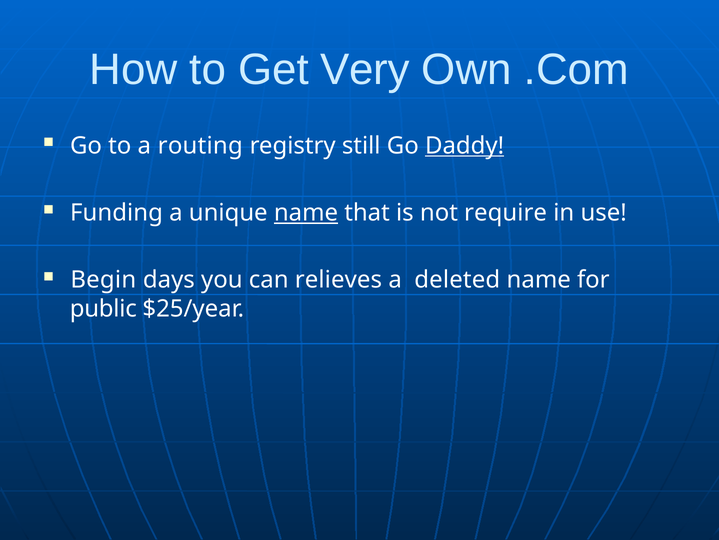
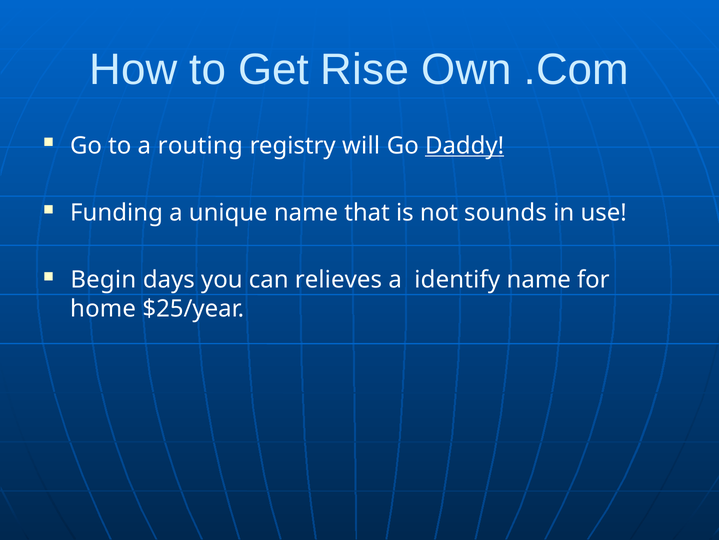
Very: Very -> Rise (365, 70)
still: still -> will (361, 145)
name underline: present -> none (306, 213)
require: require -> sounds (505, 213)
deleted: deleted -> identify (457, 280)
public: public -> home (103, 308)
